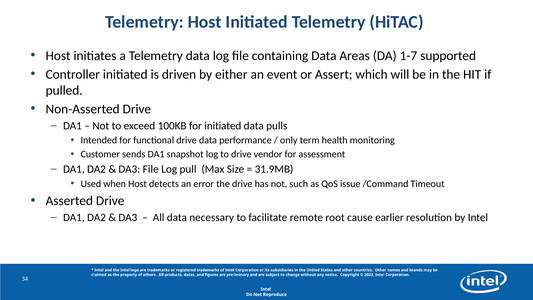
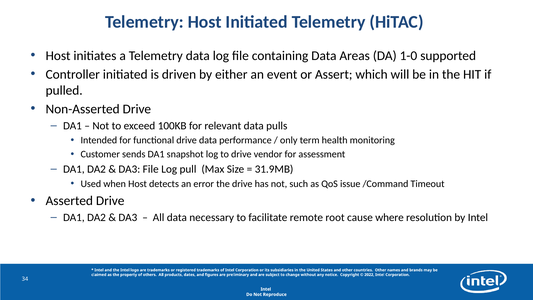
1-7: 1-7 -> 1-0 (408, 56)
for initiated: initiated -> relevant (223, 126)
earlier: earlier -> where (390, 217)
